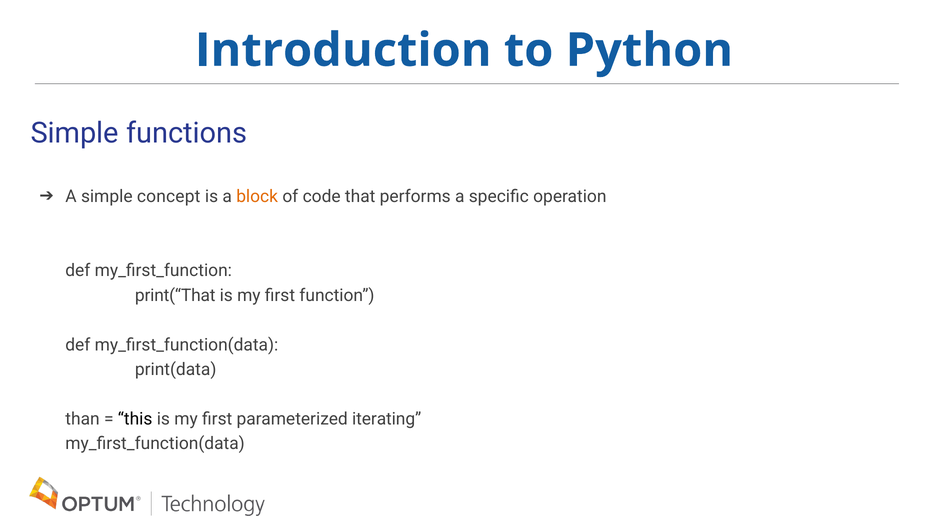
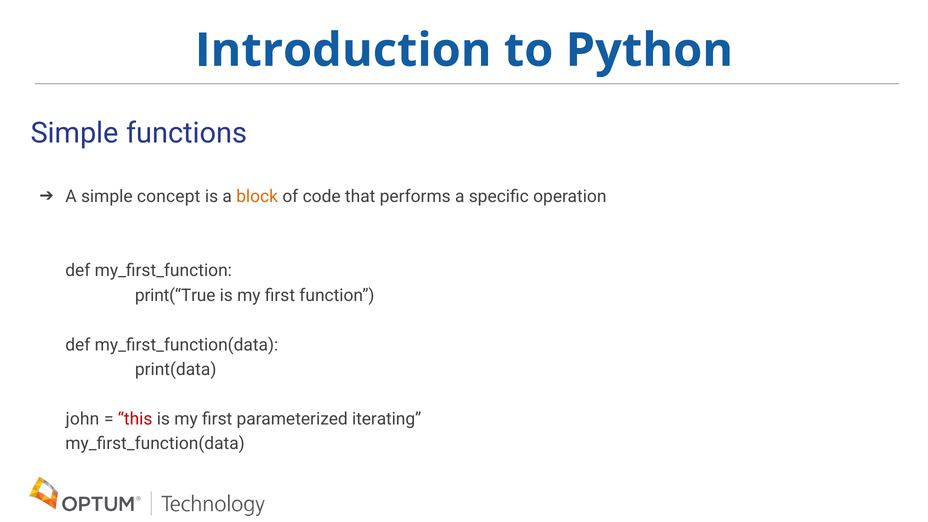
print(“That: print(“That -> print(“True (175, 295)
than: than -> john (82, 419)
this colour: black -> red (135, 419)
